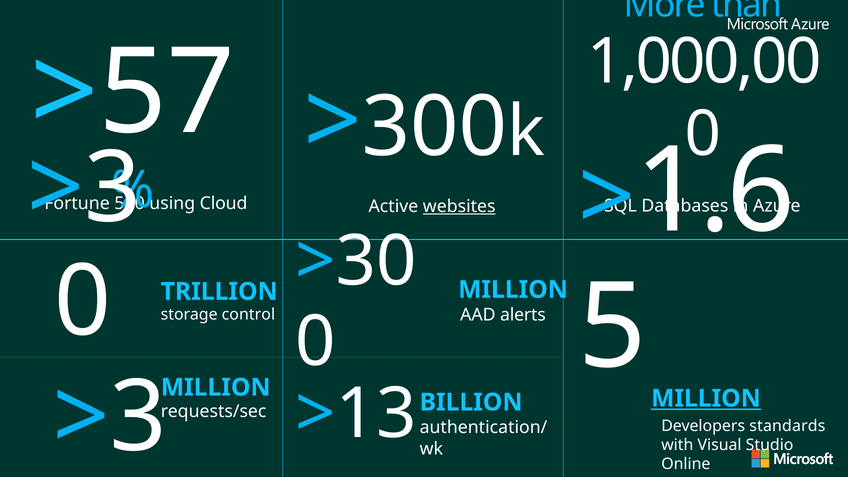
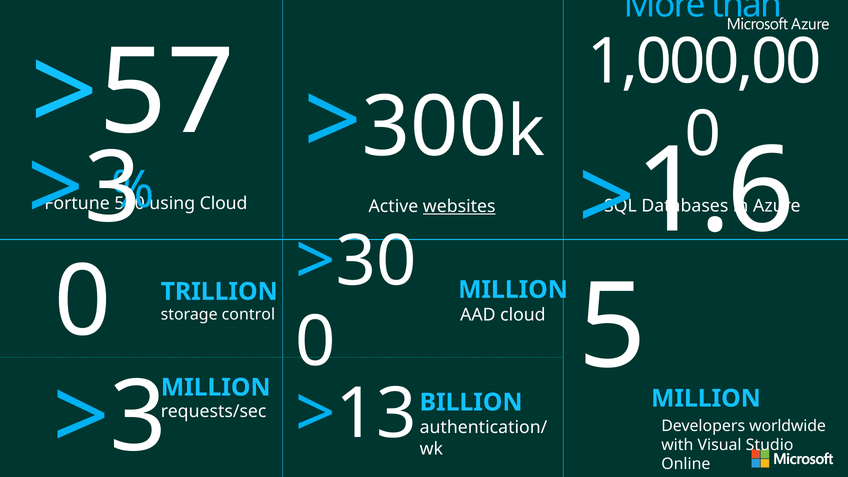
MILLION underline: present -> none (706, 399)
AAD alerts: alerts -> cloud (523, 315)
standards: standards -> worldwide (788, 426)
